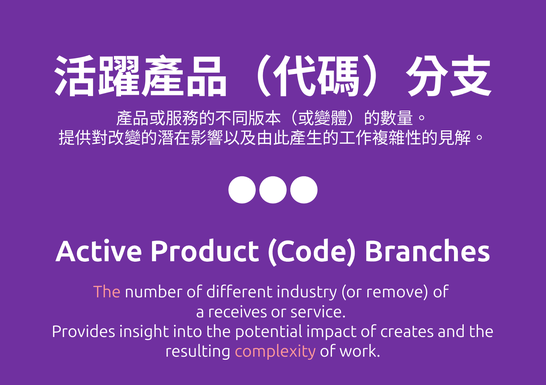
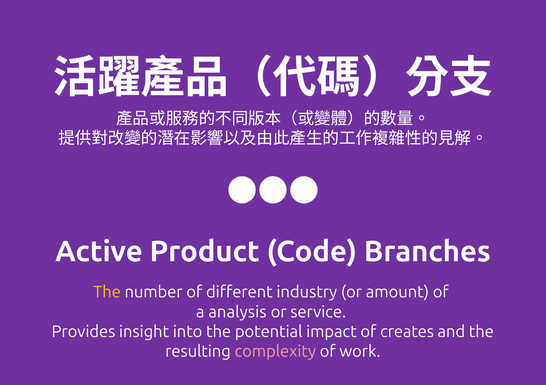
The colour: pink -> yellow (107, 292)
remove: remove -> amount (397, 292)
receives: receives -> analysis (237, 312)
